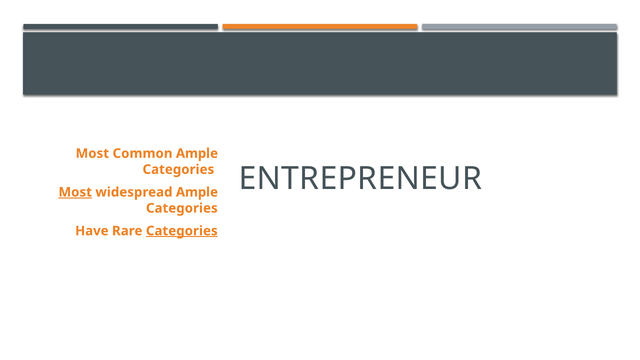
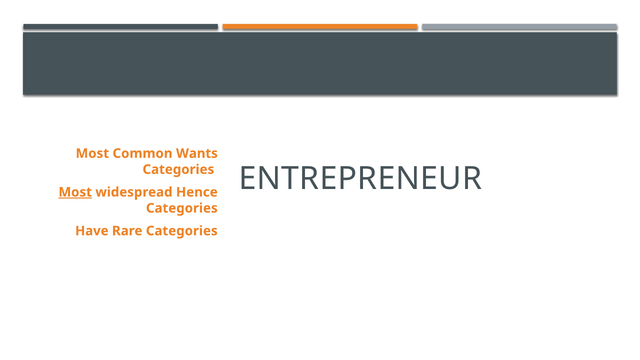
Common Ample: Ample -> Wants (197, 153)
widespread Ample: Ample -> Hence (197, 192)
Categories underline: present -> none (182, 231)
